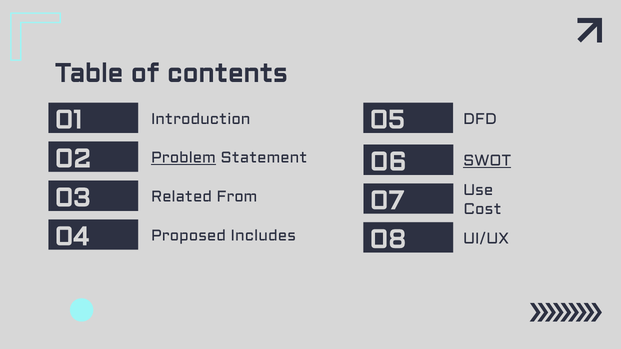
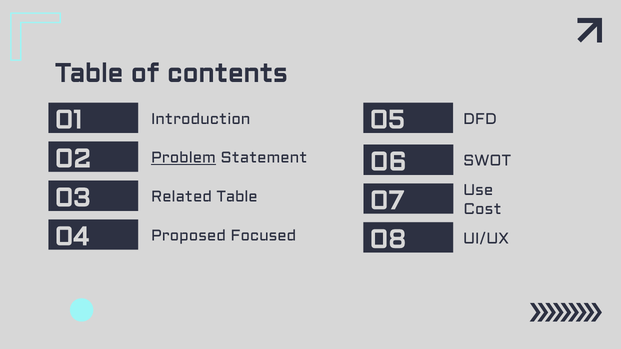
SWOT underline: present -> none (487, 161)
Related From: From -> Table (237, 197)
Includes: Includes -> Focused (263, 236)
